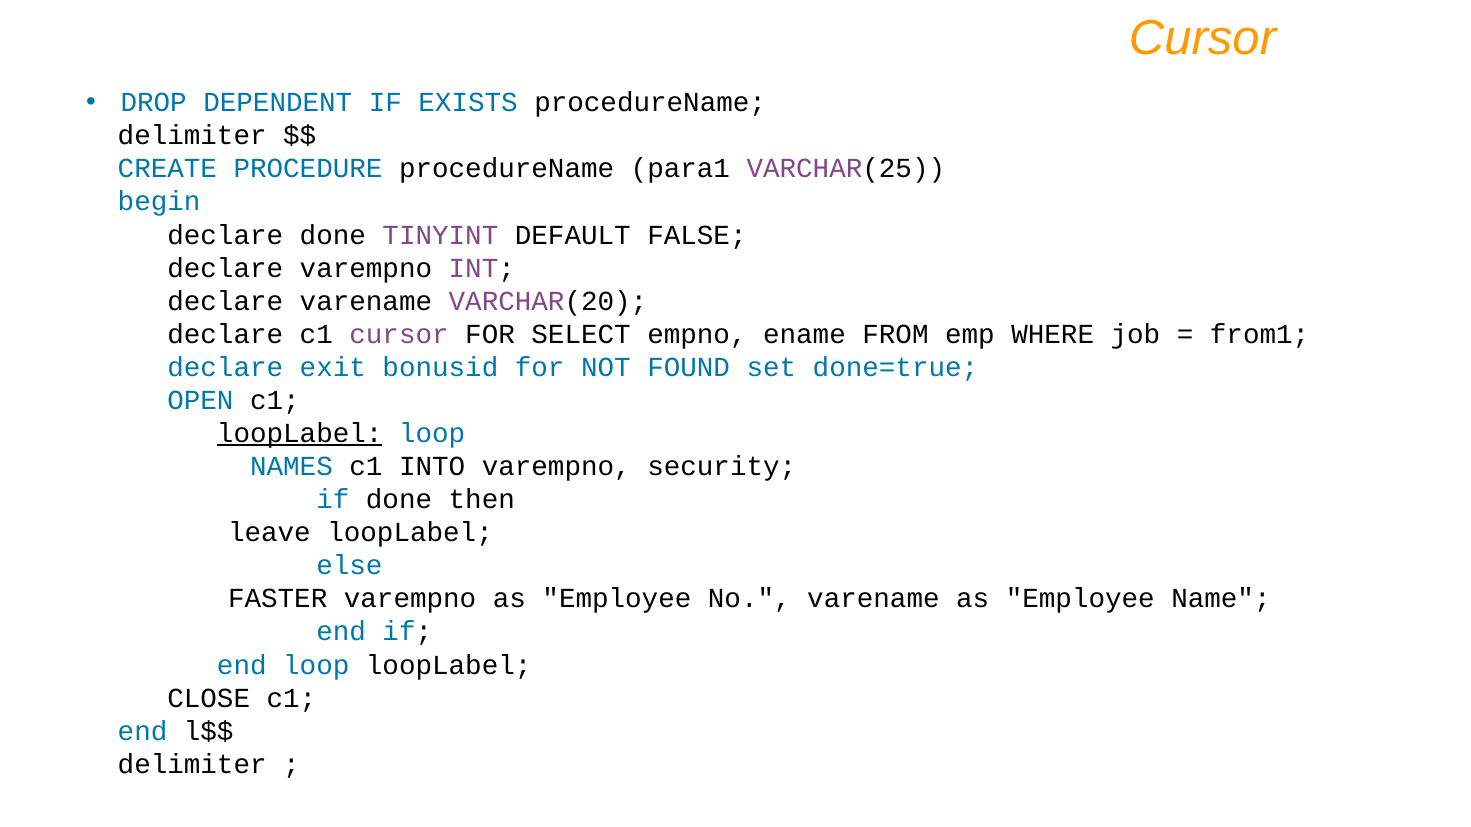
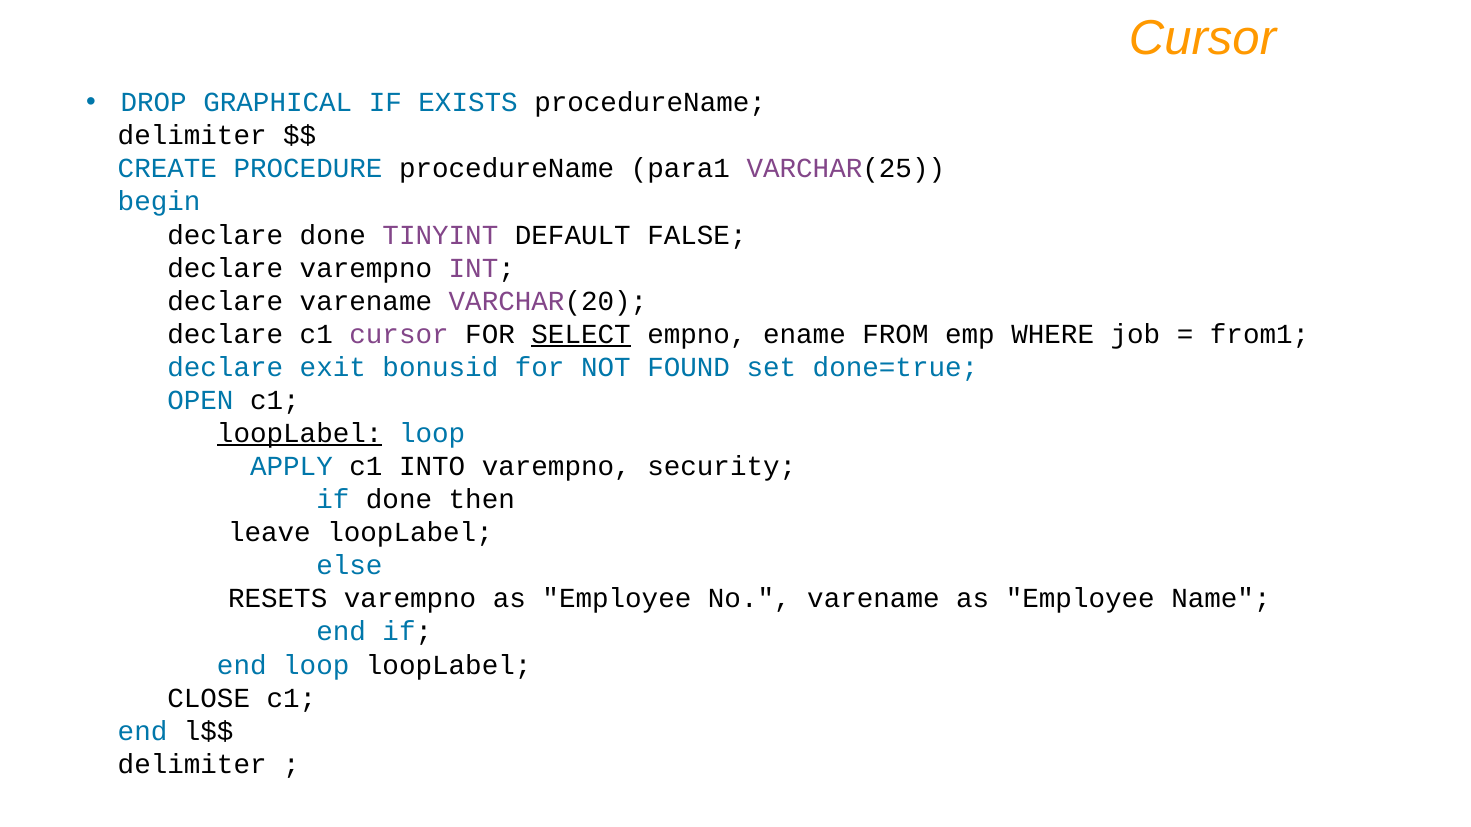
DEPENDENT: DEPENDENT -> GRAPHICAL (278, 103)
SELECT underline: none -> present (581, 334)
NAMES: NAMES -> APPLY (291, 467)
FASTER: FASTER -> RESETS (278, 599)
